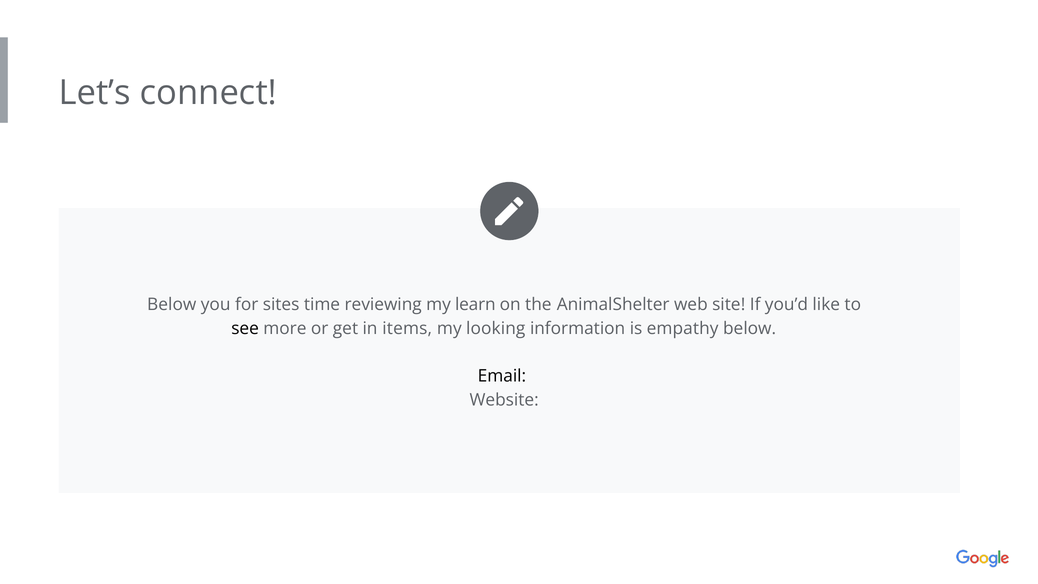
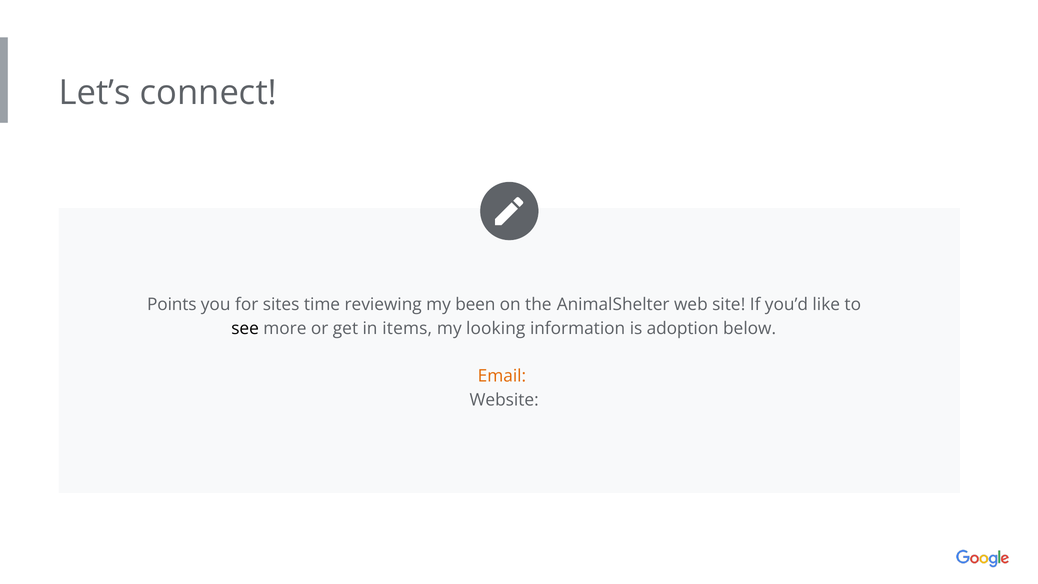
Below: Below -> Points (172, 304)
learn: learn -> been (475, 304)
empathy: empathy -> adoption (683, 328)
Email colour: black -> orange (502, 376)
